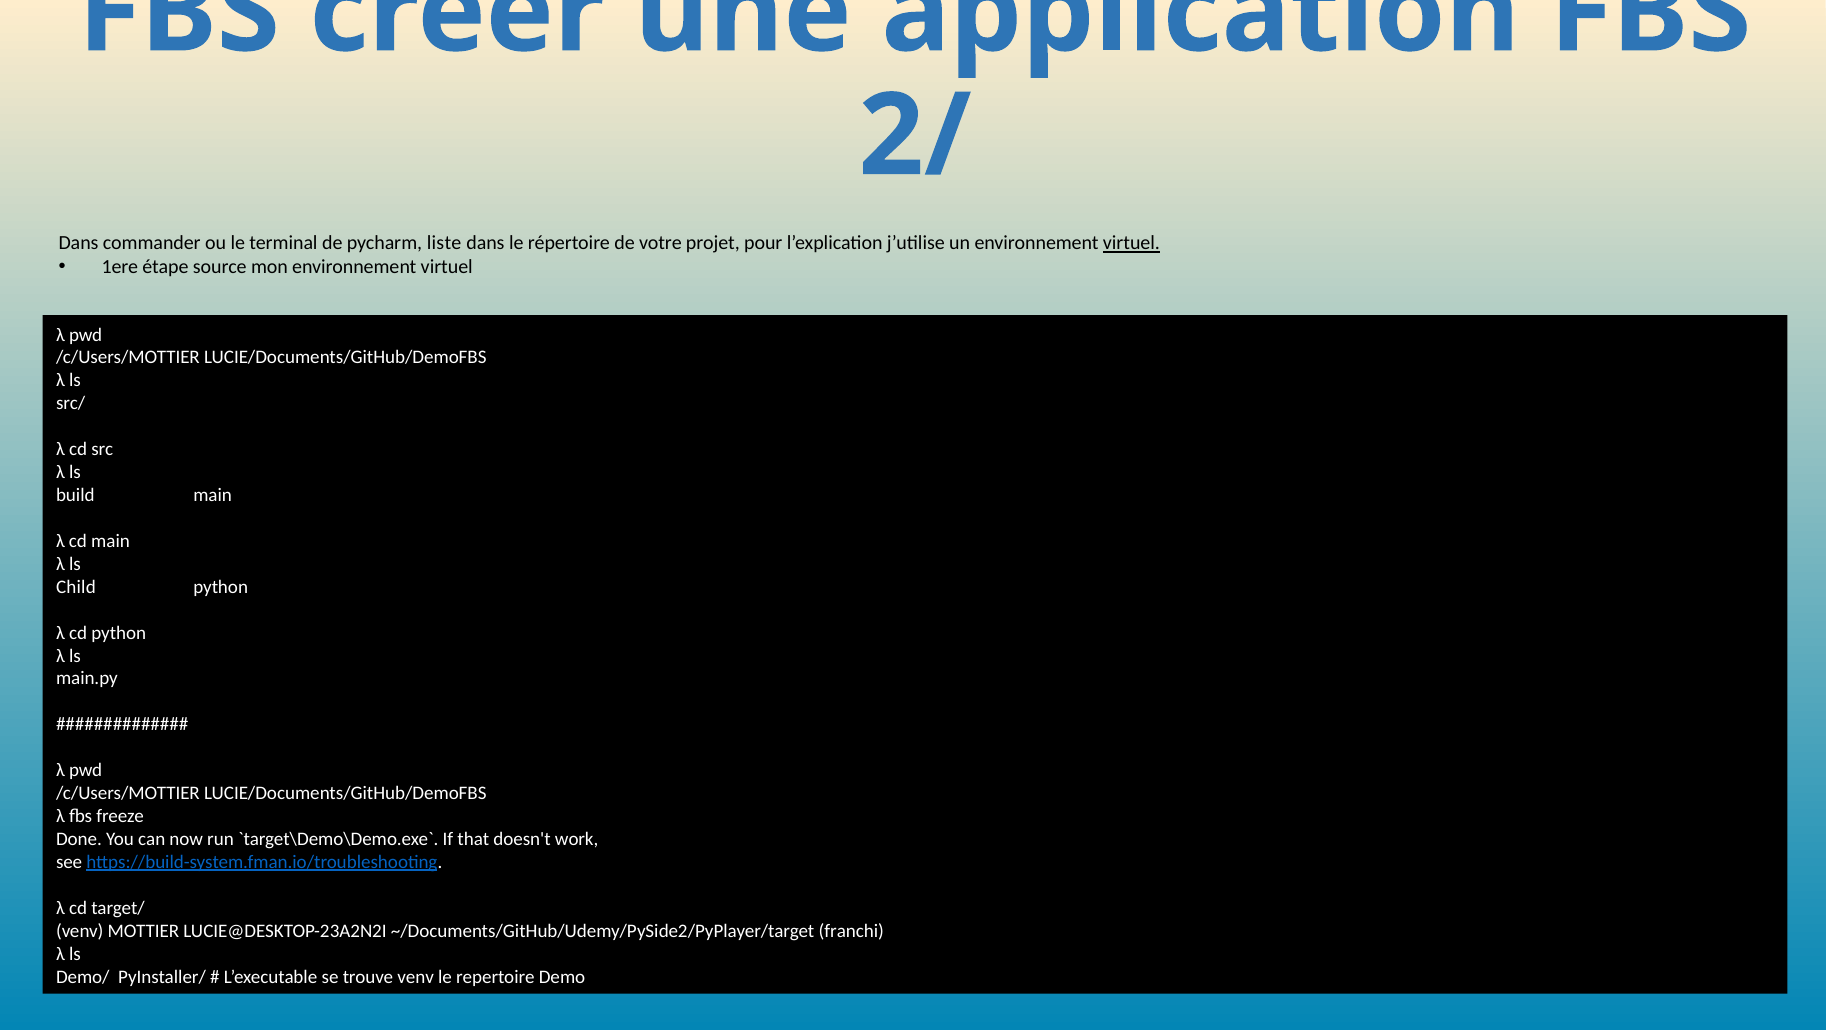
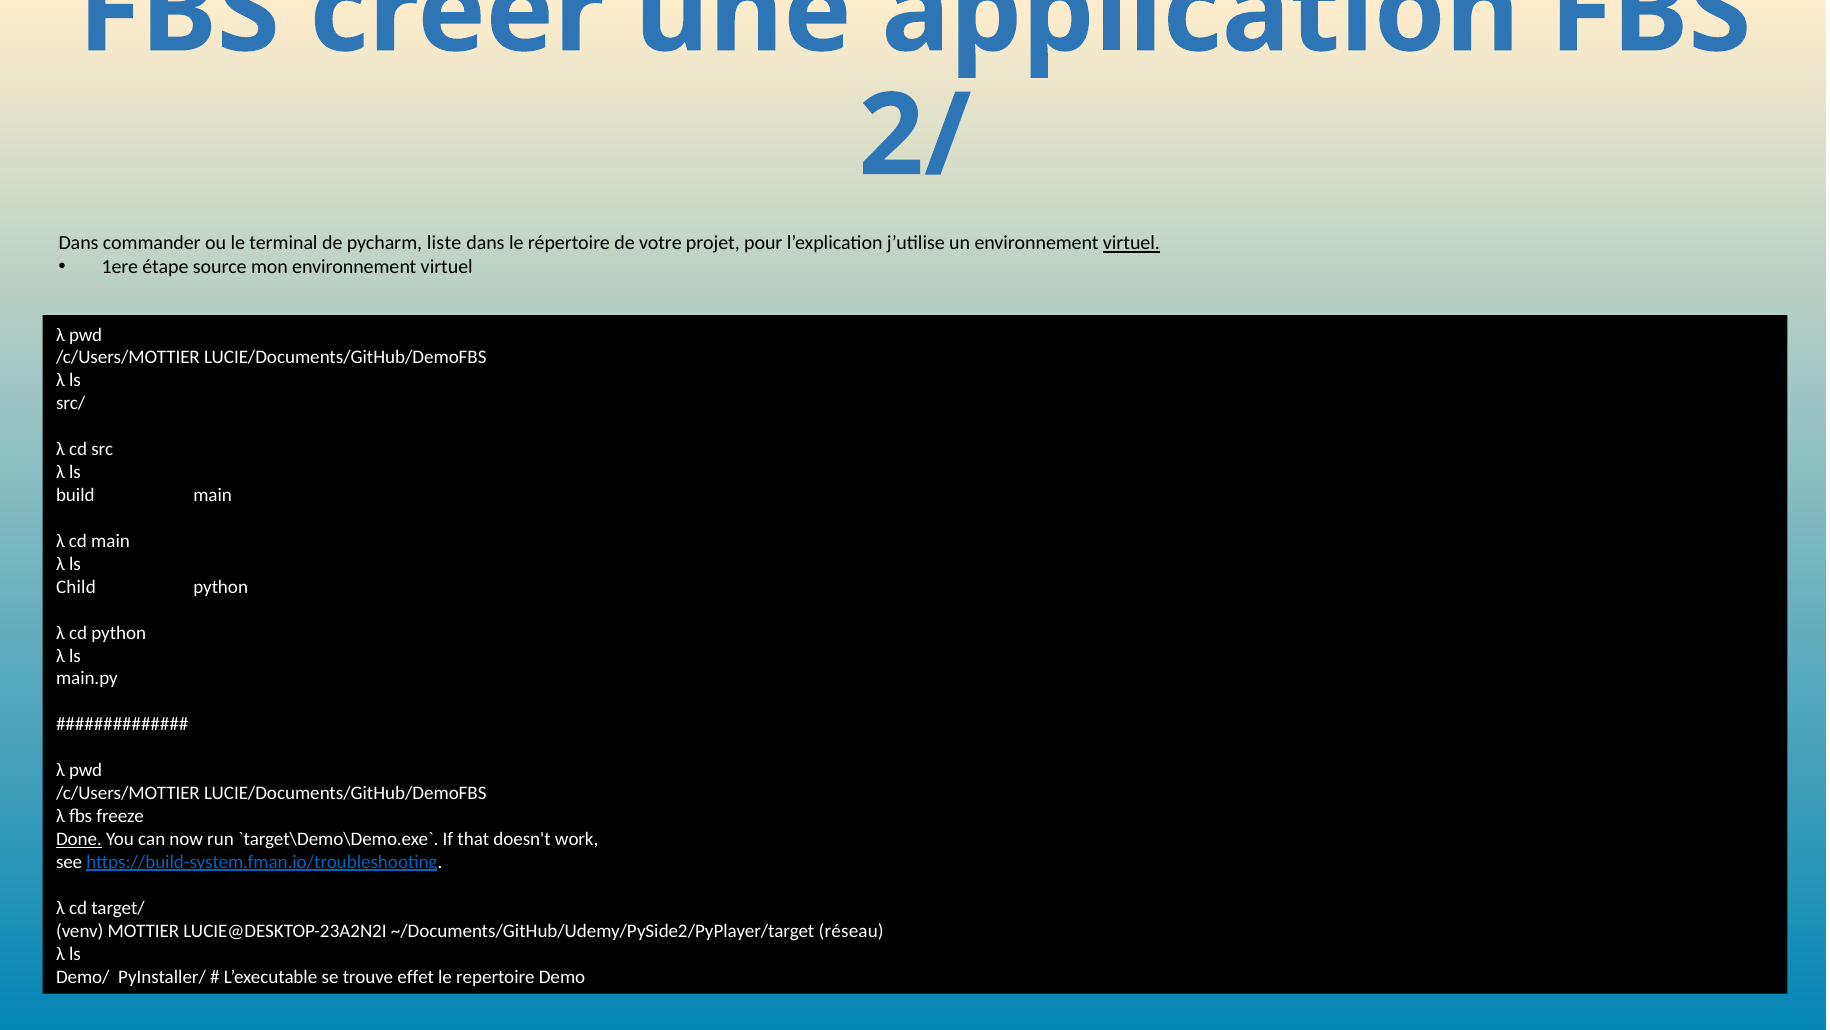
Done underline: none -> present (79, 839)
franchi: franchi -> réseau (851, 930)
trouve venv: venv -> effet (416, 976)
